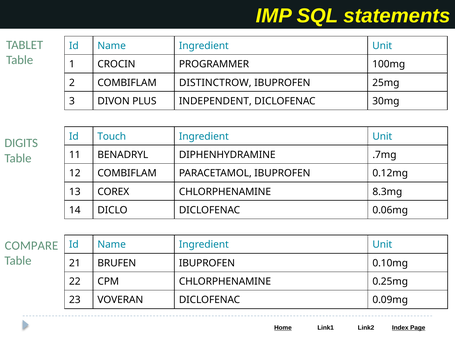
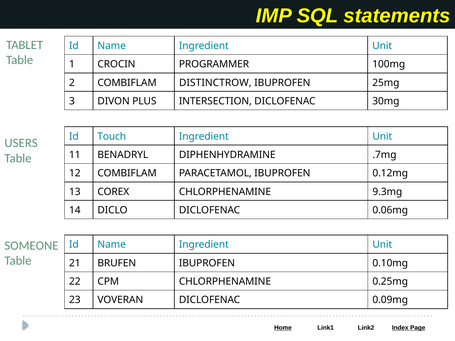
INDEPENDENT: INDEPENDENT -> INTERSECTION (215, 101)
DIGITS: DIGITS -> USERS (21, 143)
8.3mg: 8.3mg -> 9.3mg (387, 192)
COMPARE: COMPARE -> SOMEONE (31, 246)
